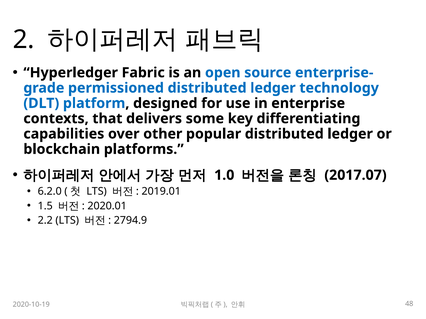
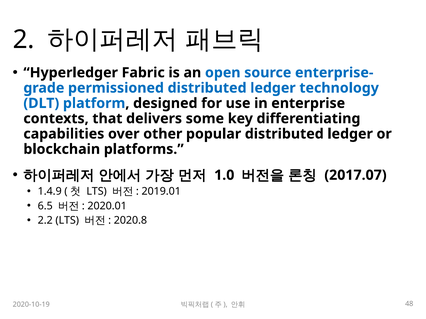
6.2.0: 6.2.0 -> 1.4.9 (50, 192)
1.5: 1.5 -> 6.5 (45, 206)
2794.9: 2794.9 -> 2020.8 (130, 221)
